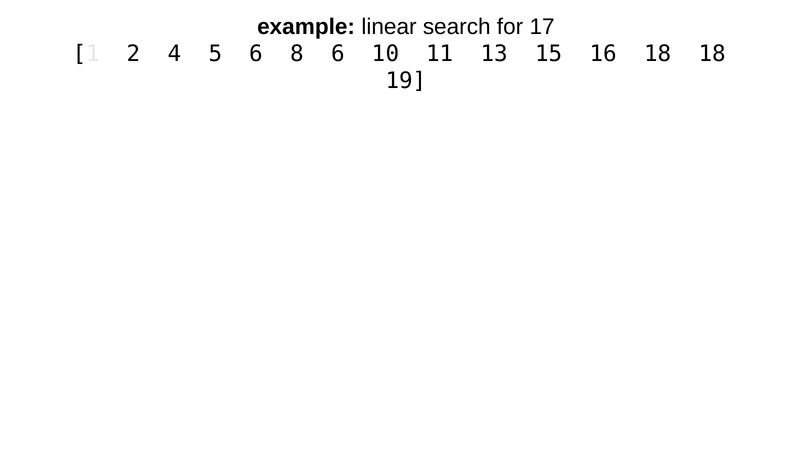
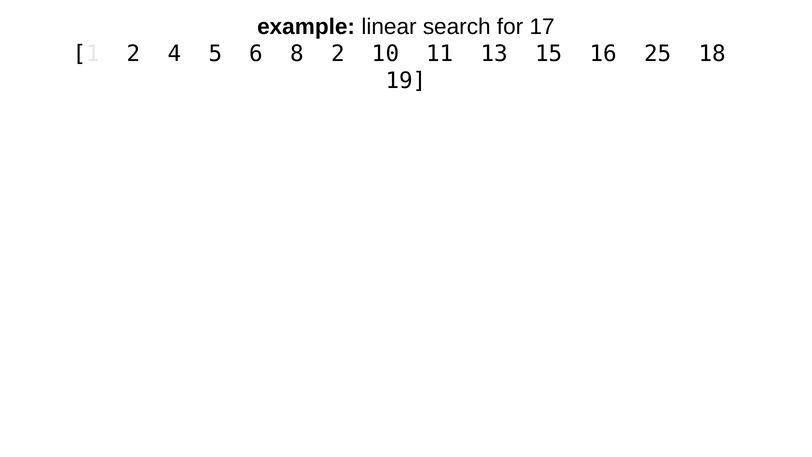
8 6: 6 -> 2 (338, 54)
16 18: 18 -> 25 (658, 54)
